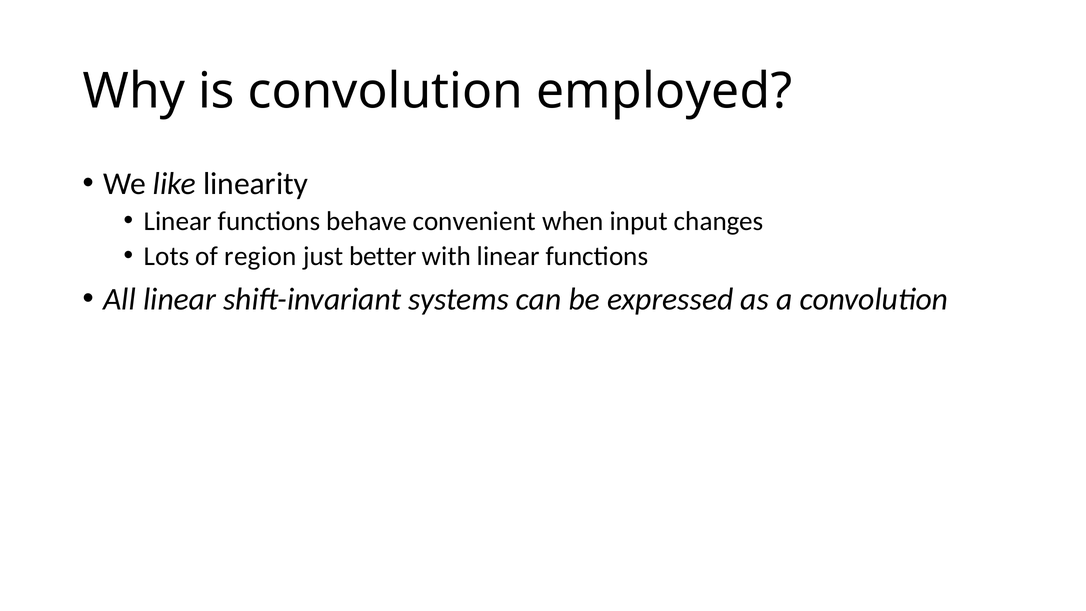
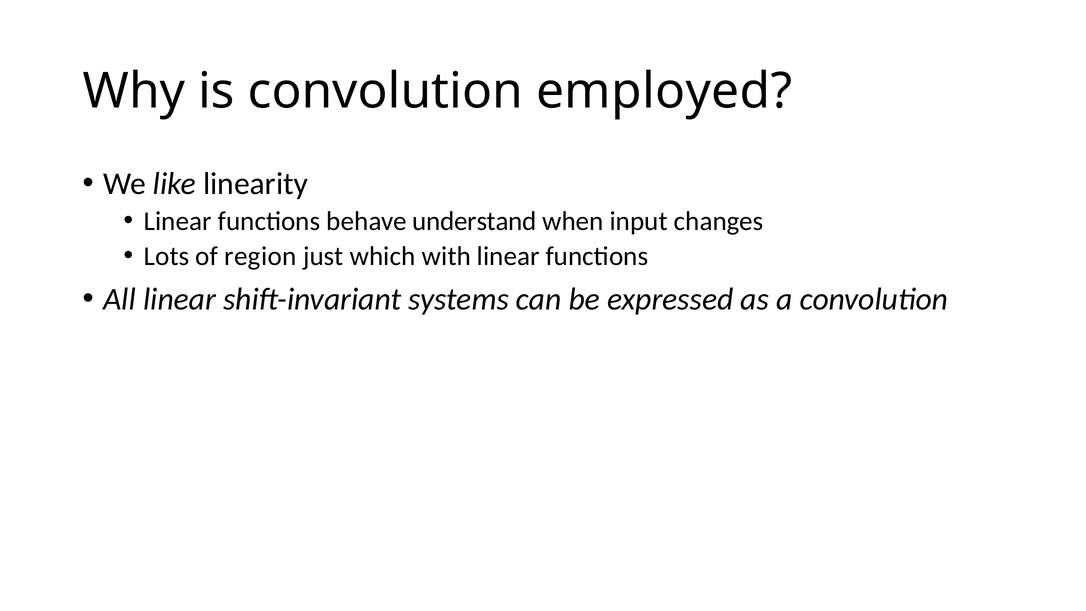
convenient: convenient -> understand (474, 221)
better: better -> which (383, 256)
